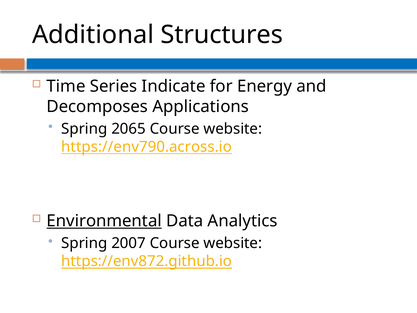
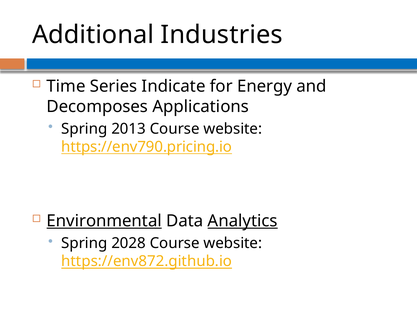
Structures: Structures -> Industries (222, 35)
2065: 2065 -> 2013 (129, 129)
https://env790.across.io: https://env790.across.io -> https://env790.pricing.io (147, 147)
Analytics underline: none -> present (243, 221)
2007: 2007 -> 2028 (129, 243)
